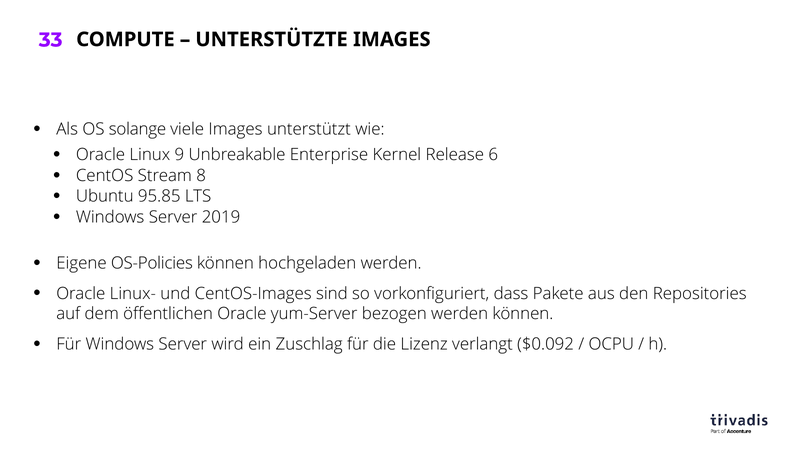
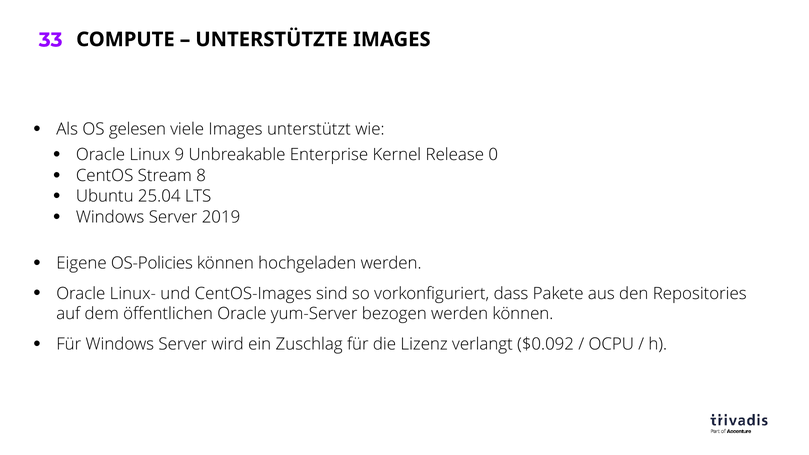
solange: solange -> gelesen (138, 129)
6: 6 -> 0 (493, 155)
95.85: 95.85 -> 25.04 (159, 196)
